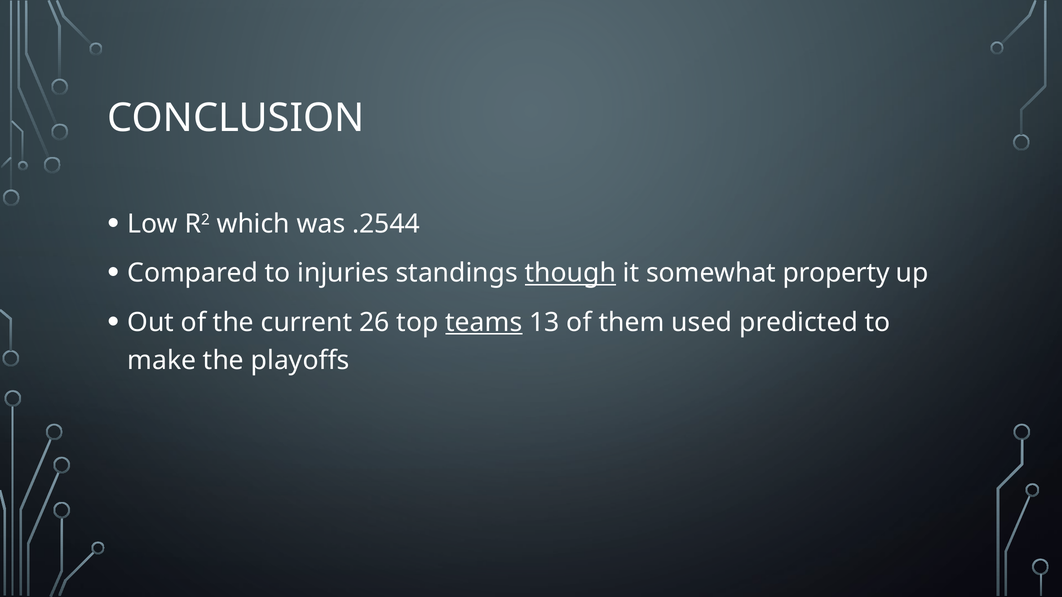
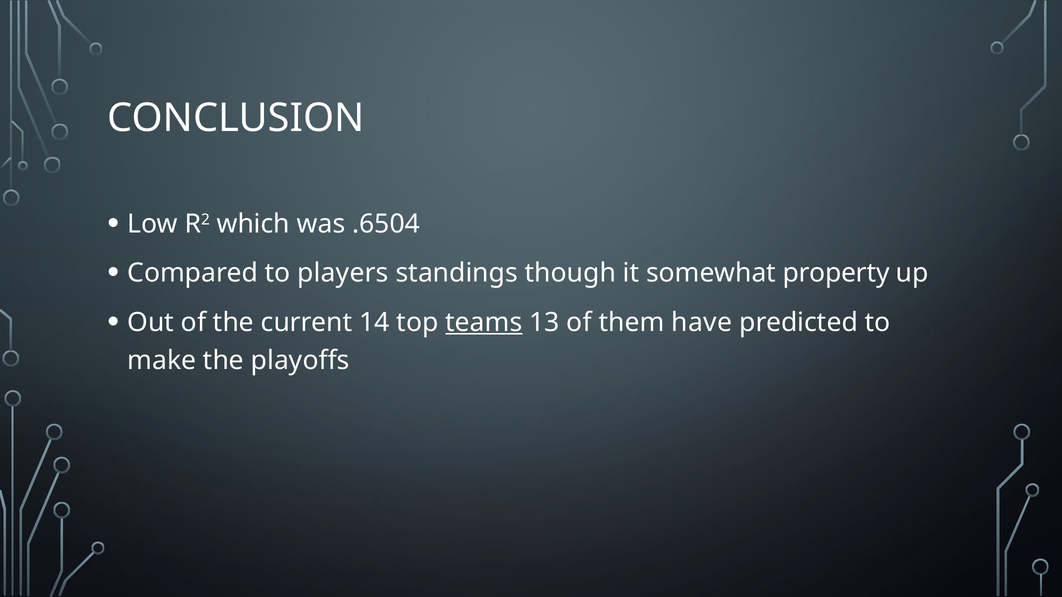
.2544: .2544 -> .6504 (386, 224)
injuries: injuries -> players (343, 273)
though underline: present -> none (570, 273)
26: 26 -> 14 (374, 323)
used: used -> have (702, 323)
